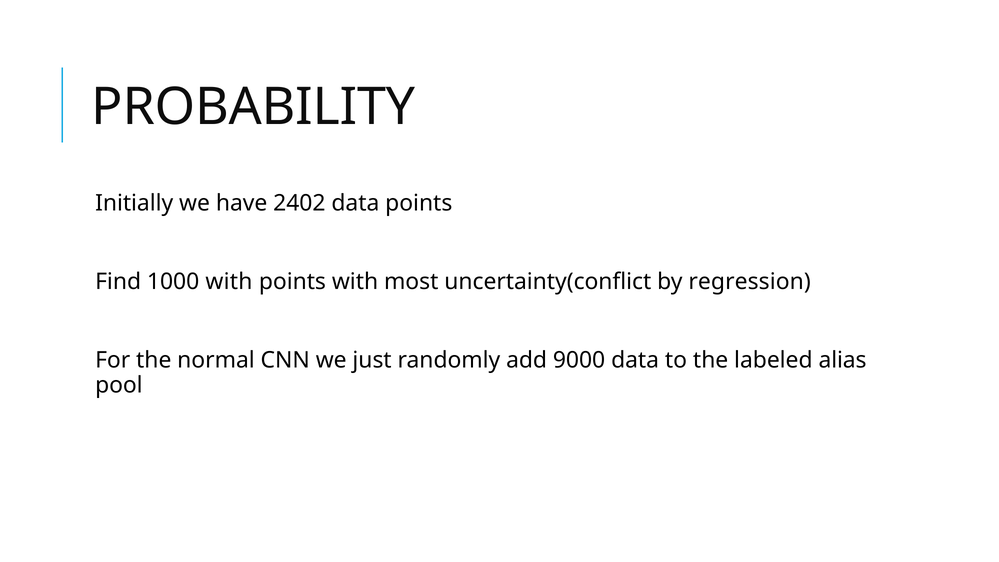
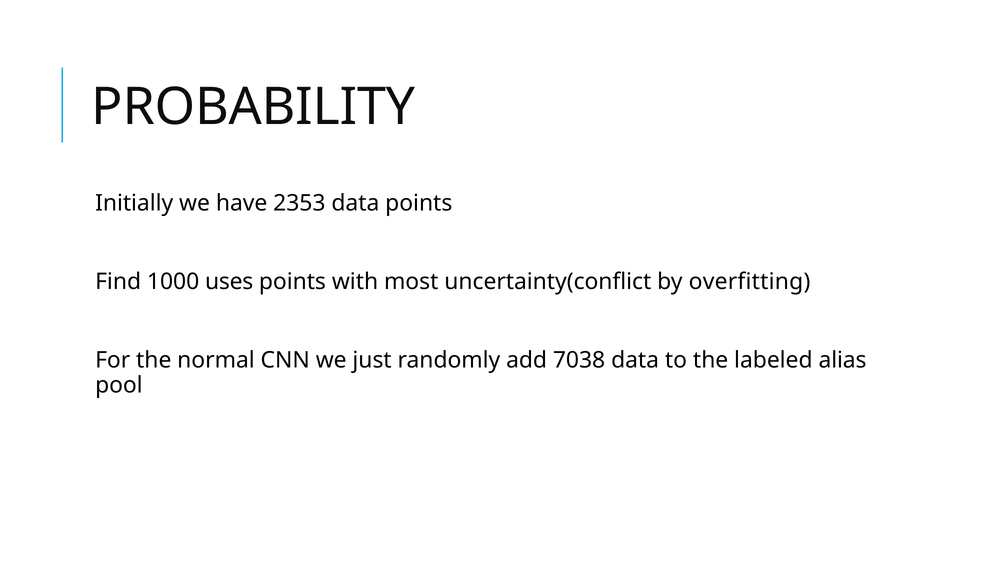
2402: 2402 -> 2353 (299, 203)
1000 with: with -> uses (229, 282)
regression: regression -> overfitting (750, 282)
9000: 9000 -> 7038 (579, 360)
